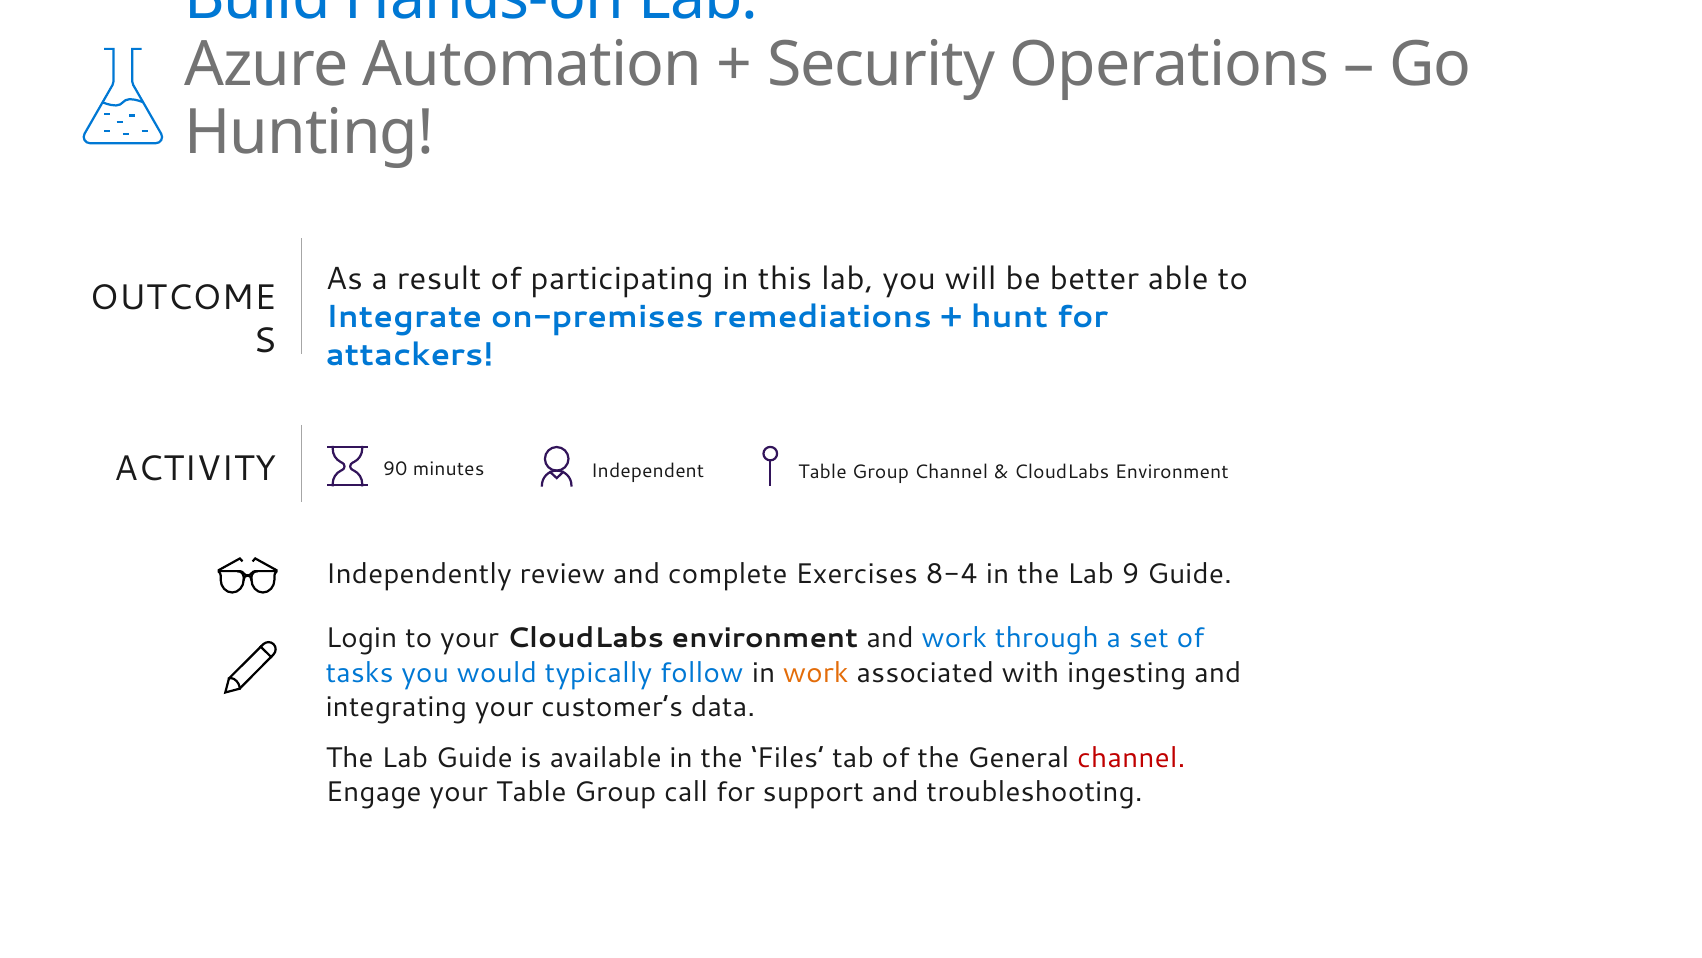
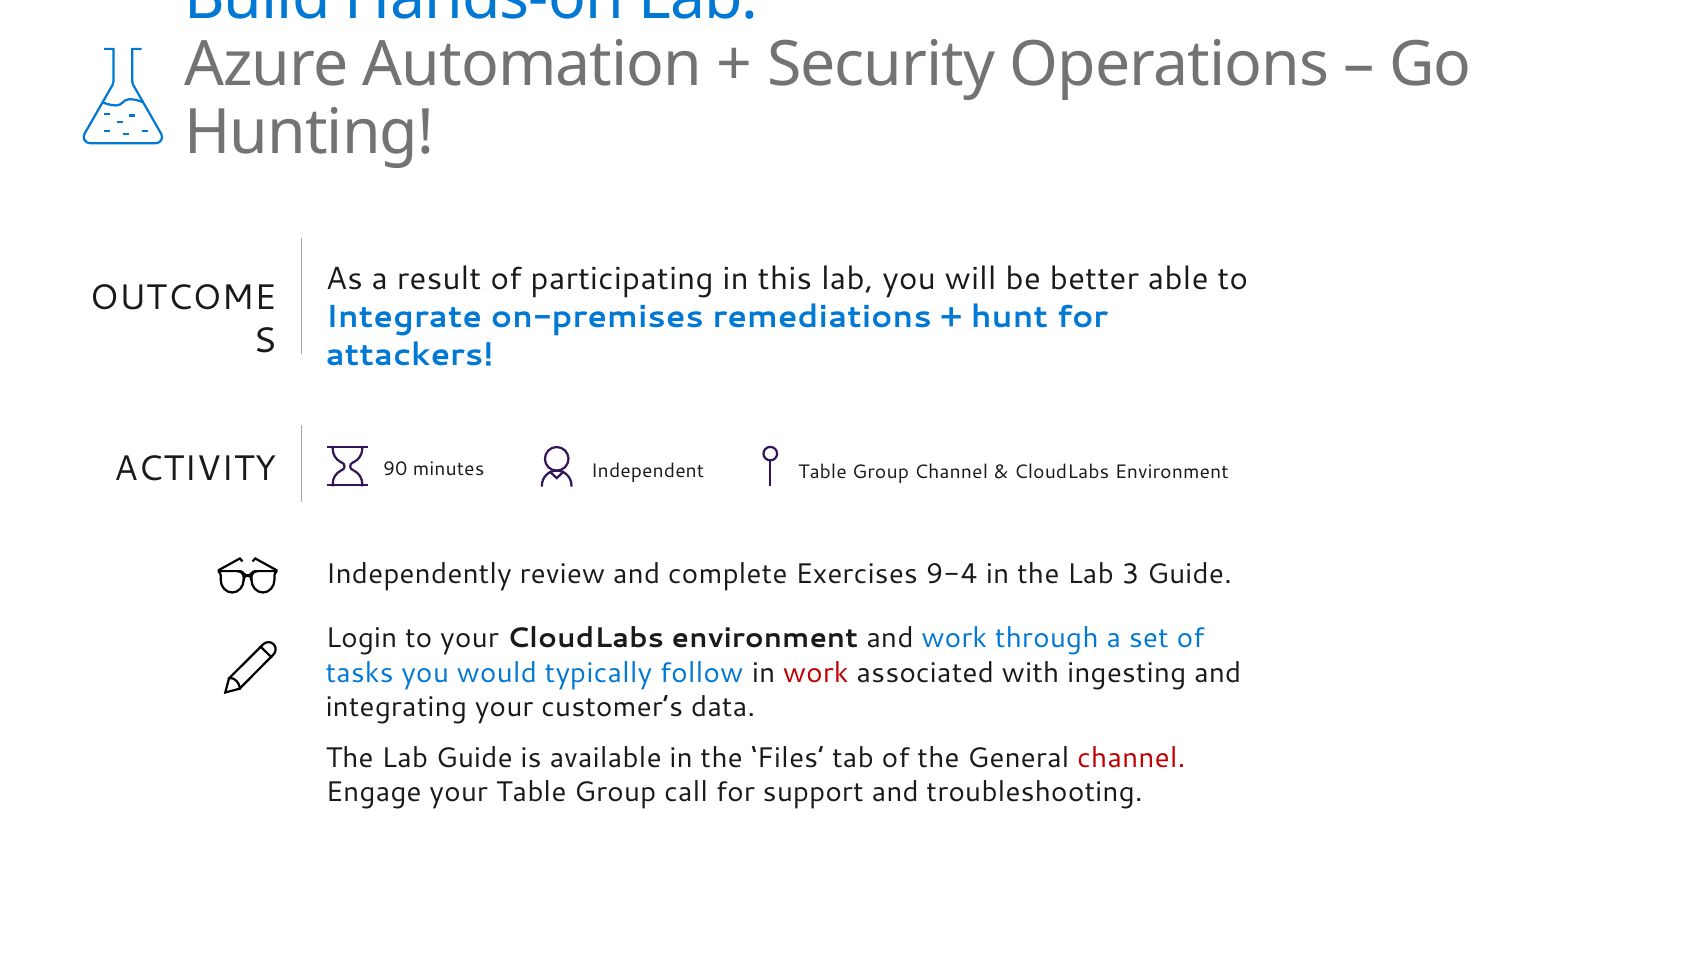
8-4: 8-4 -> 9-4 (952, 574)
9: 9 -> 3 (1131, 574)
work colour: orange -> red (816, 672)
